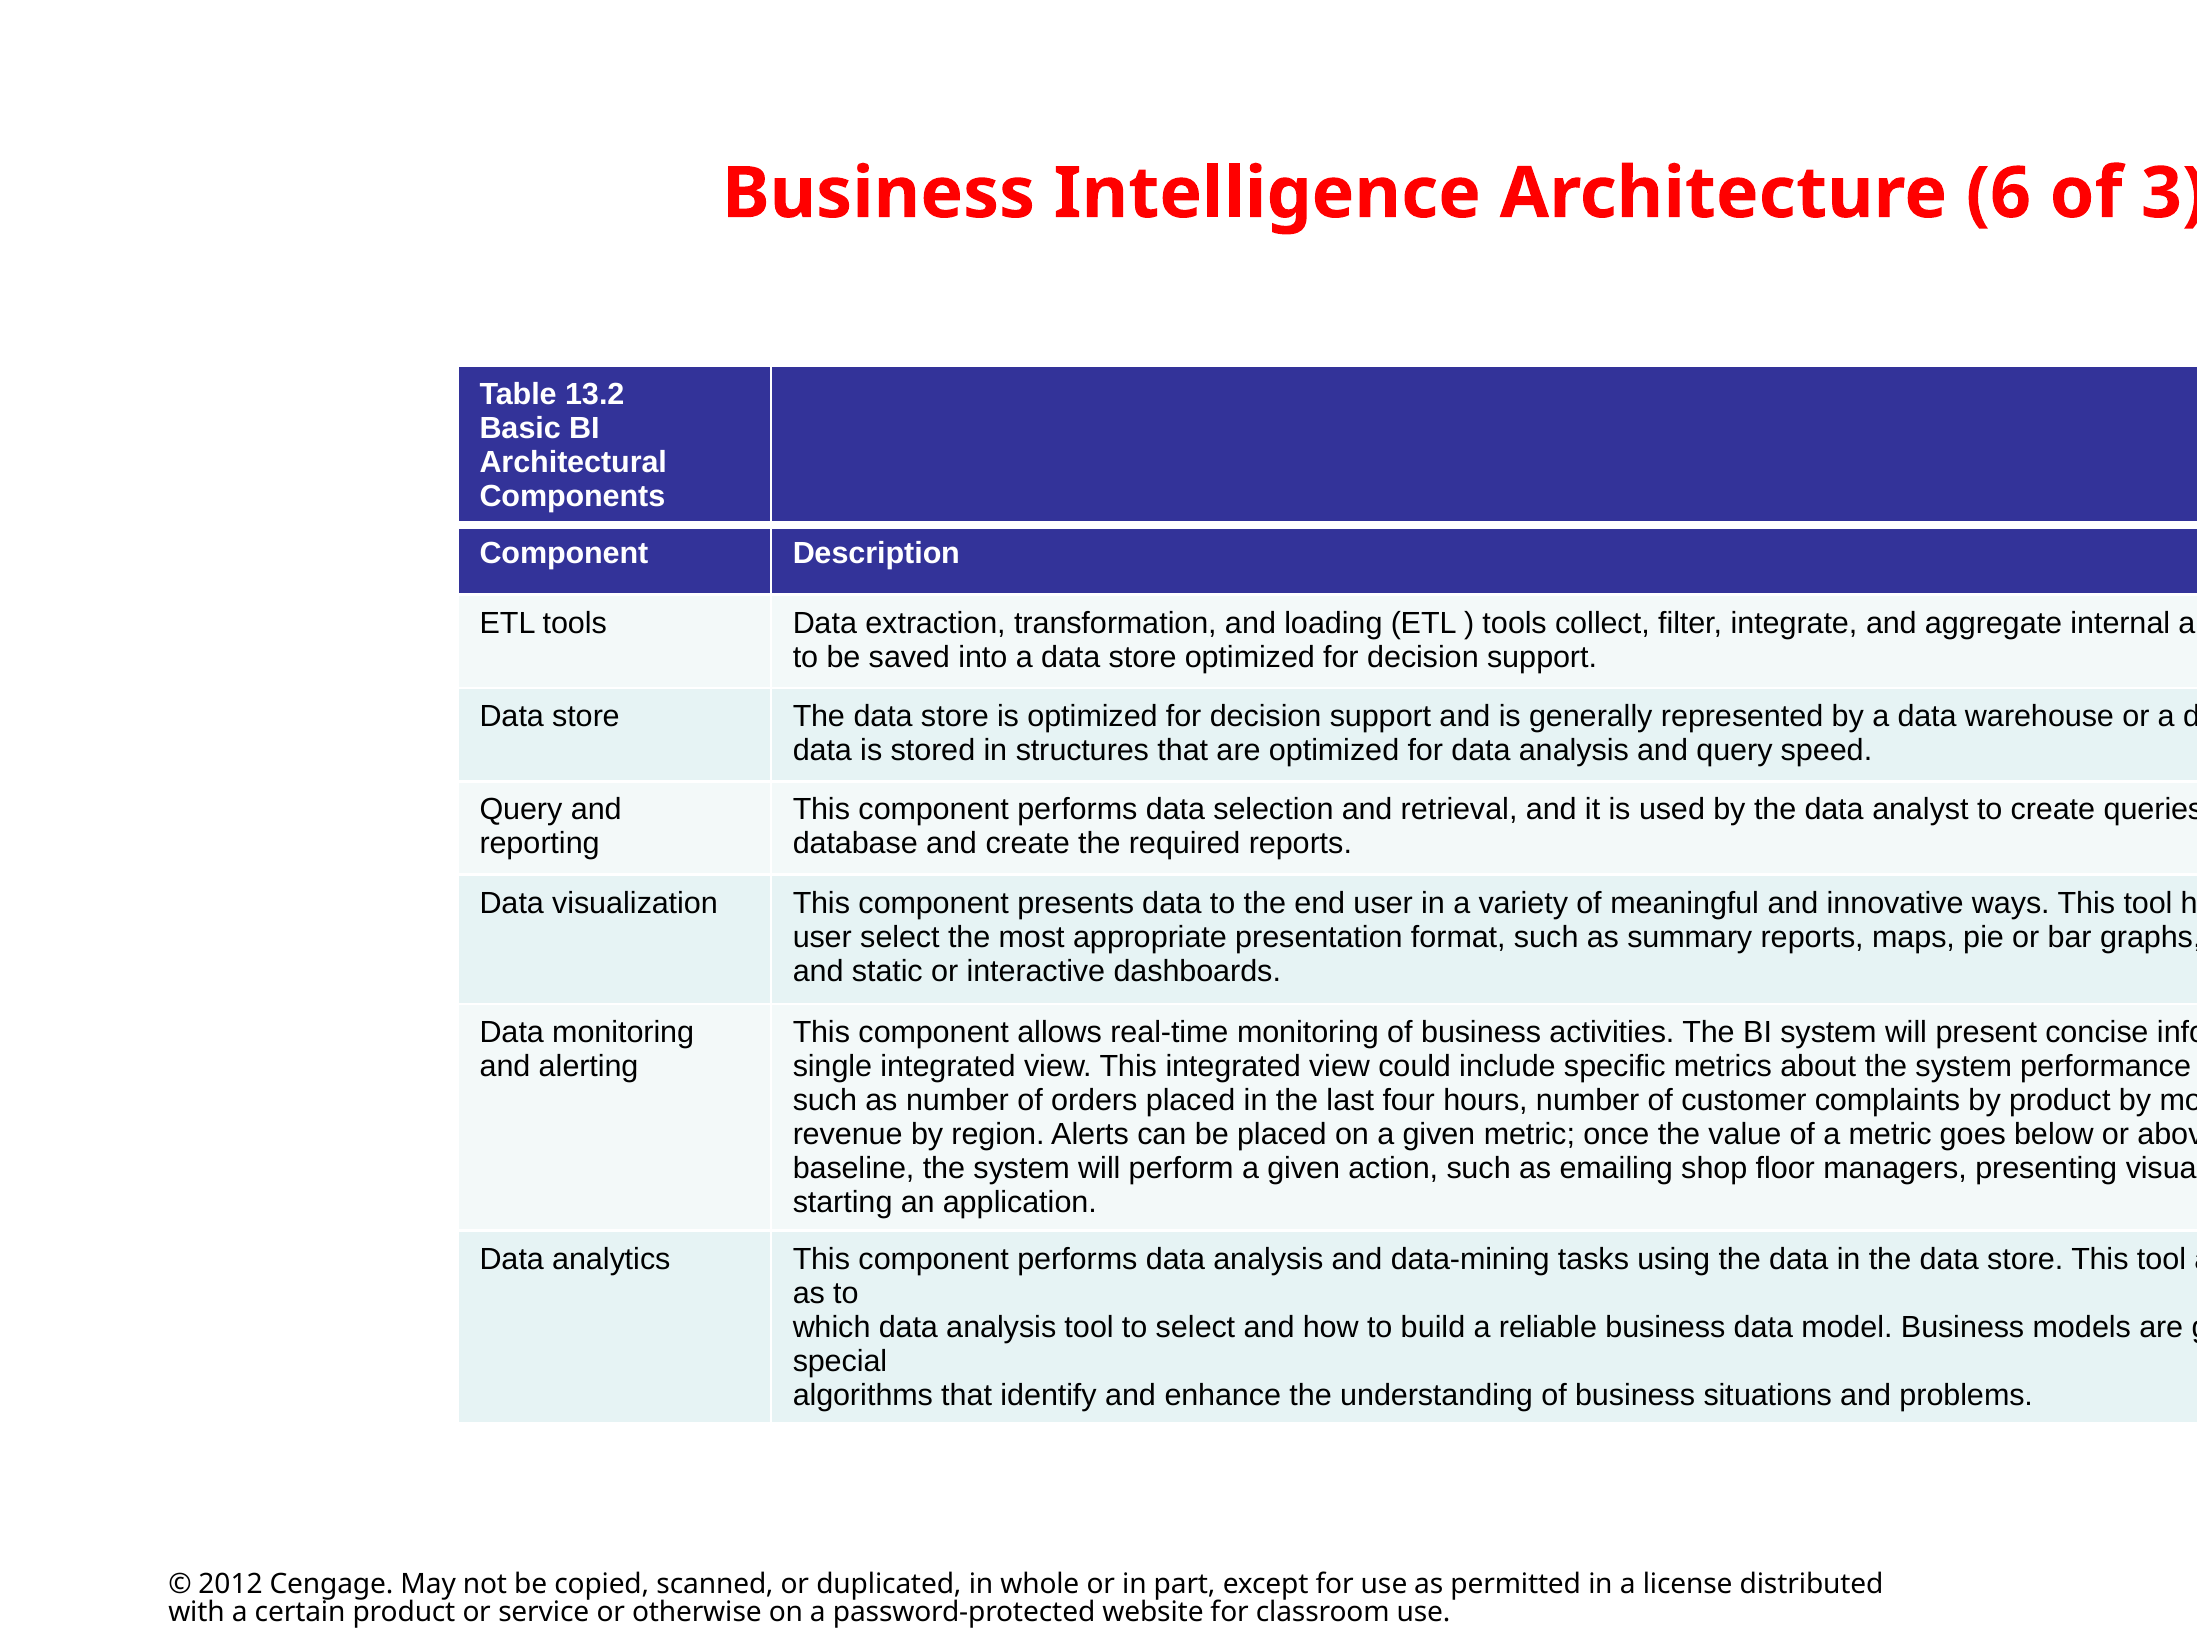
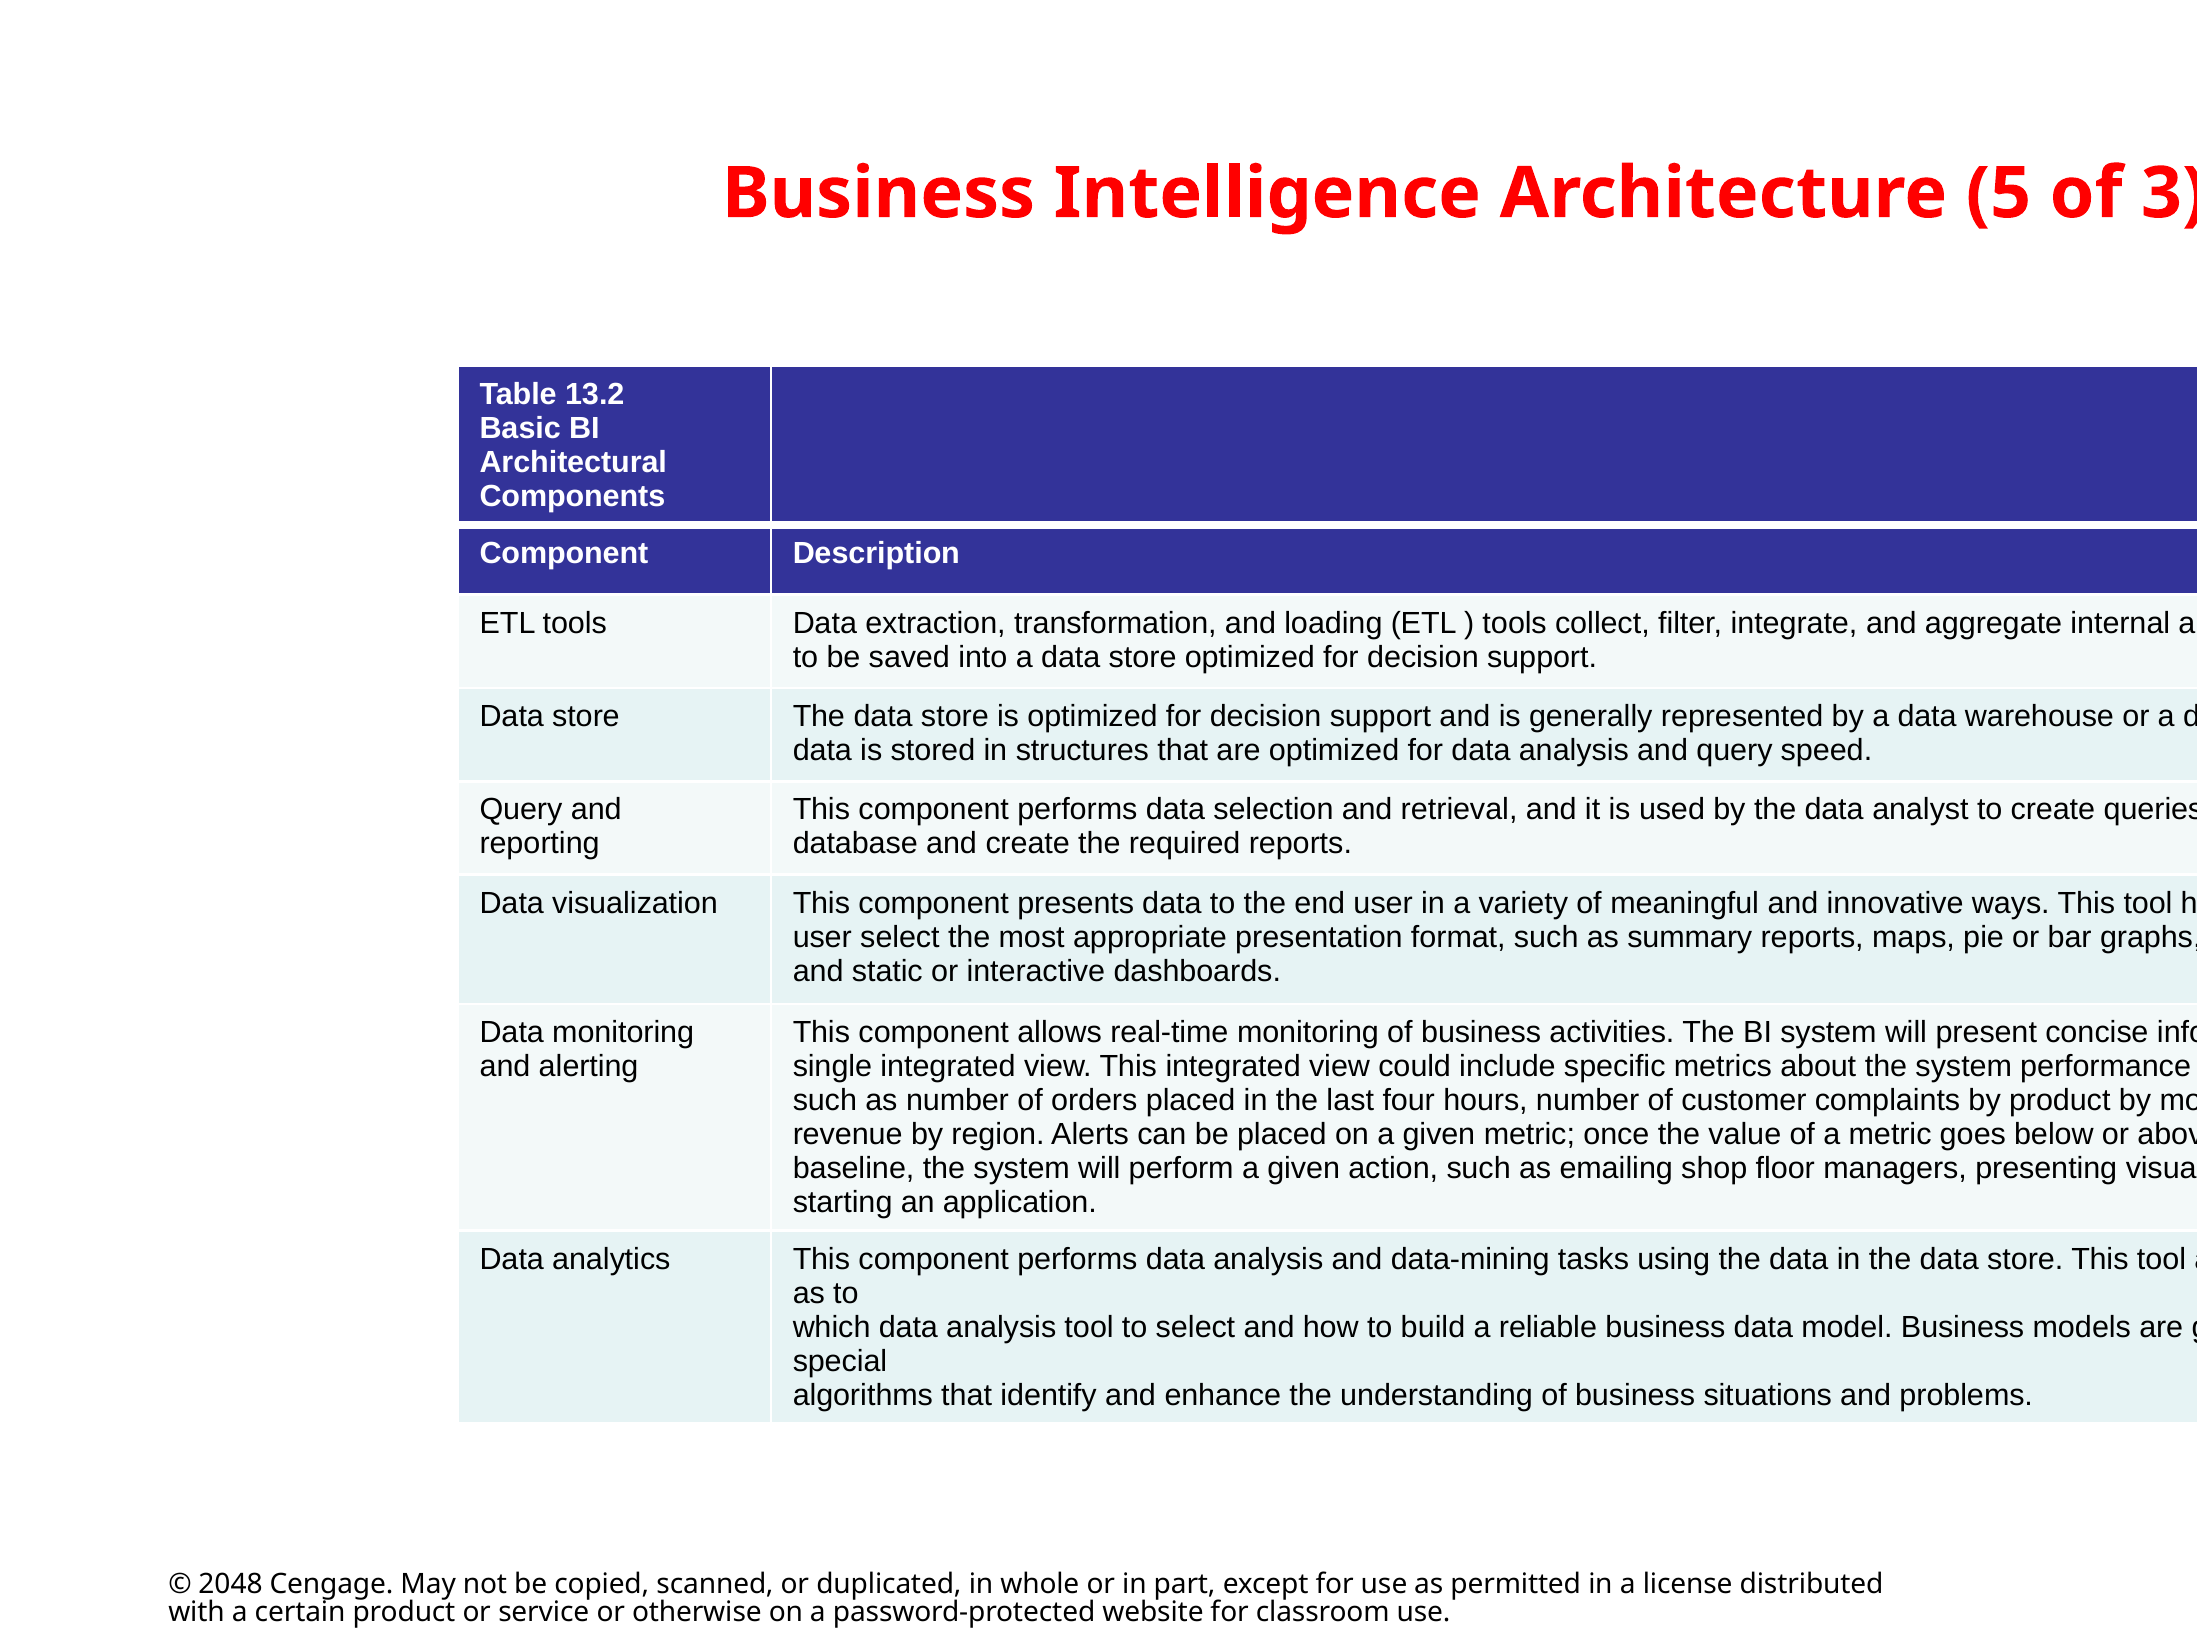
6: 6 -> 5 (1998, 194)
2012: 2012 -> 2048 (231, 1584)
